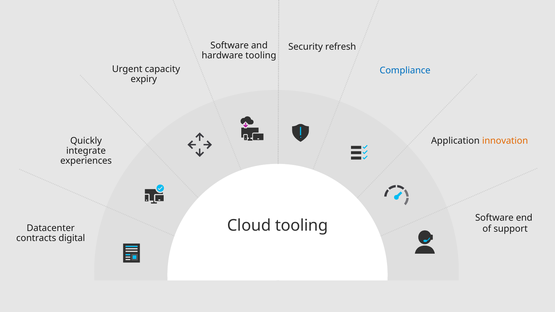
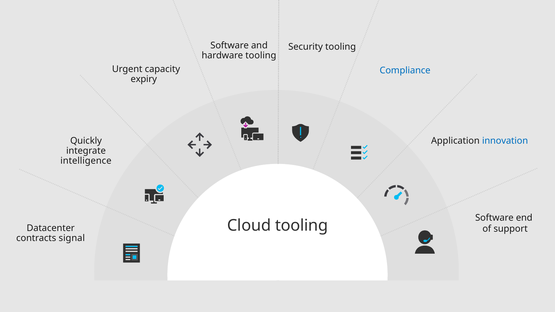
Security refresh: refresh -> tooling (341, 47)
innovation colour: orange -> blue (505, 141)
experiences: experiences -> intelligence (86, 161)
digital: digital -> signal (72, 238)
